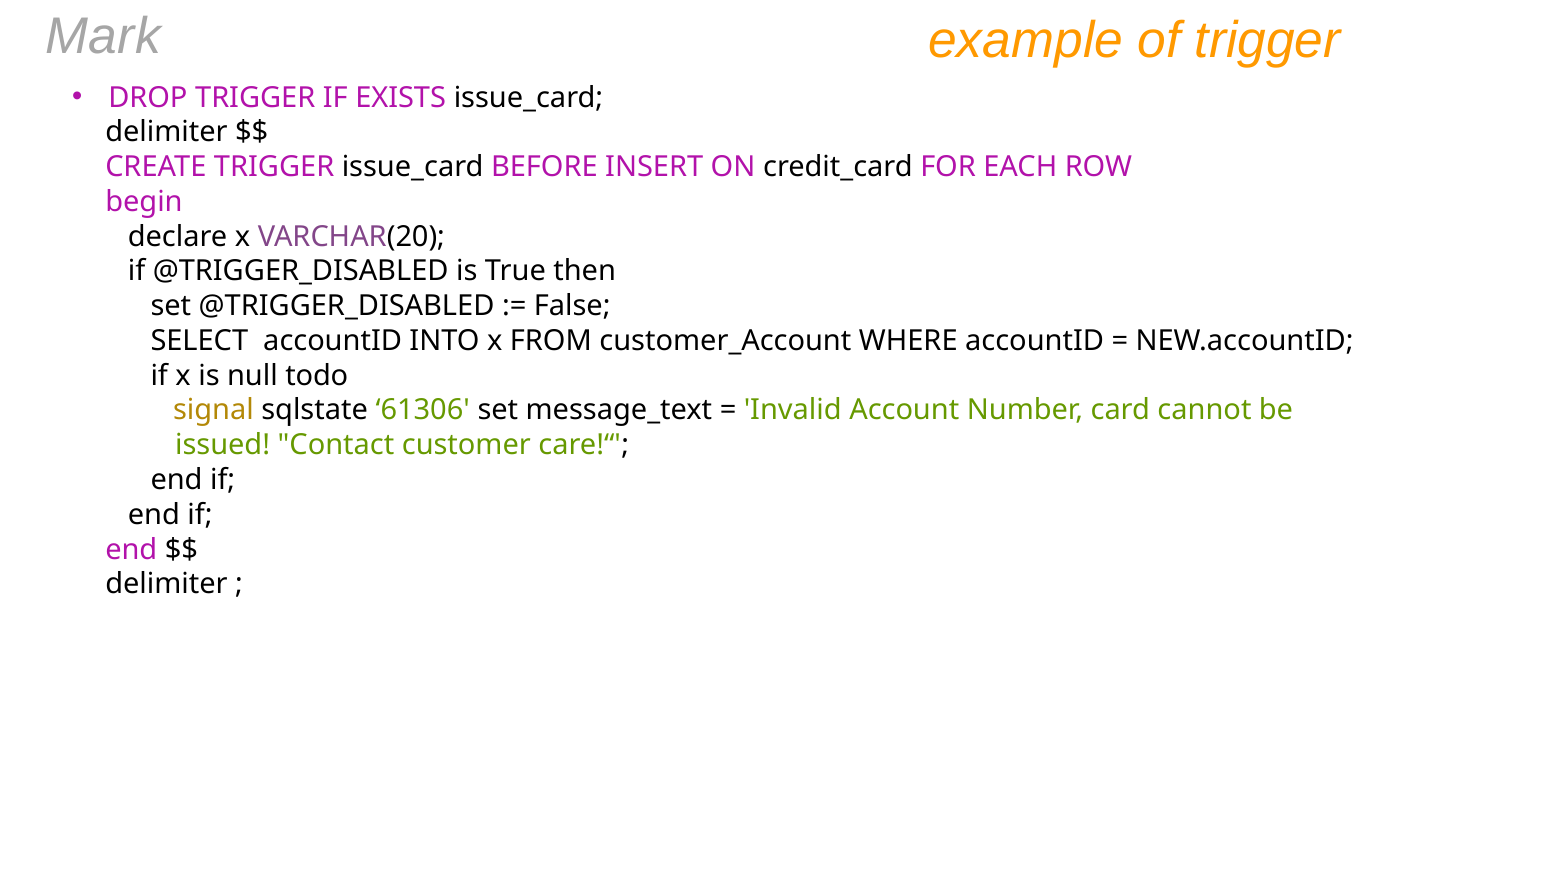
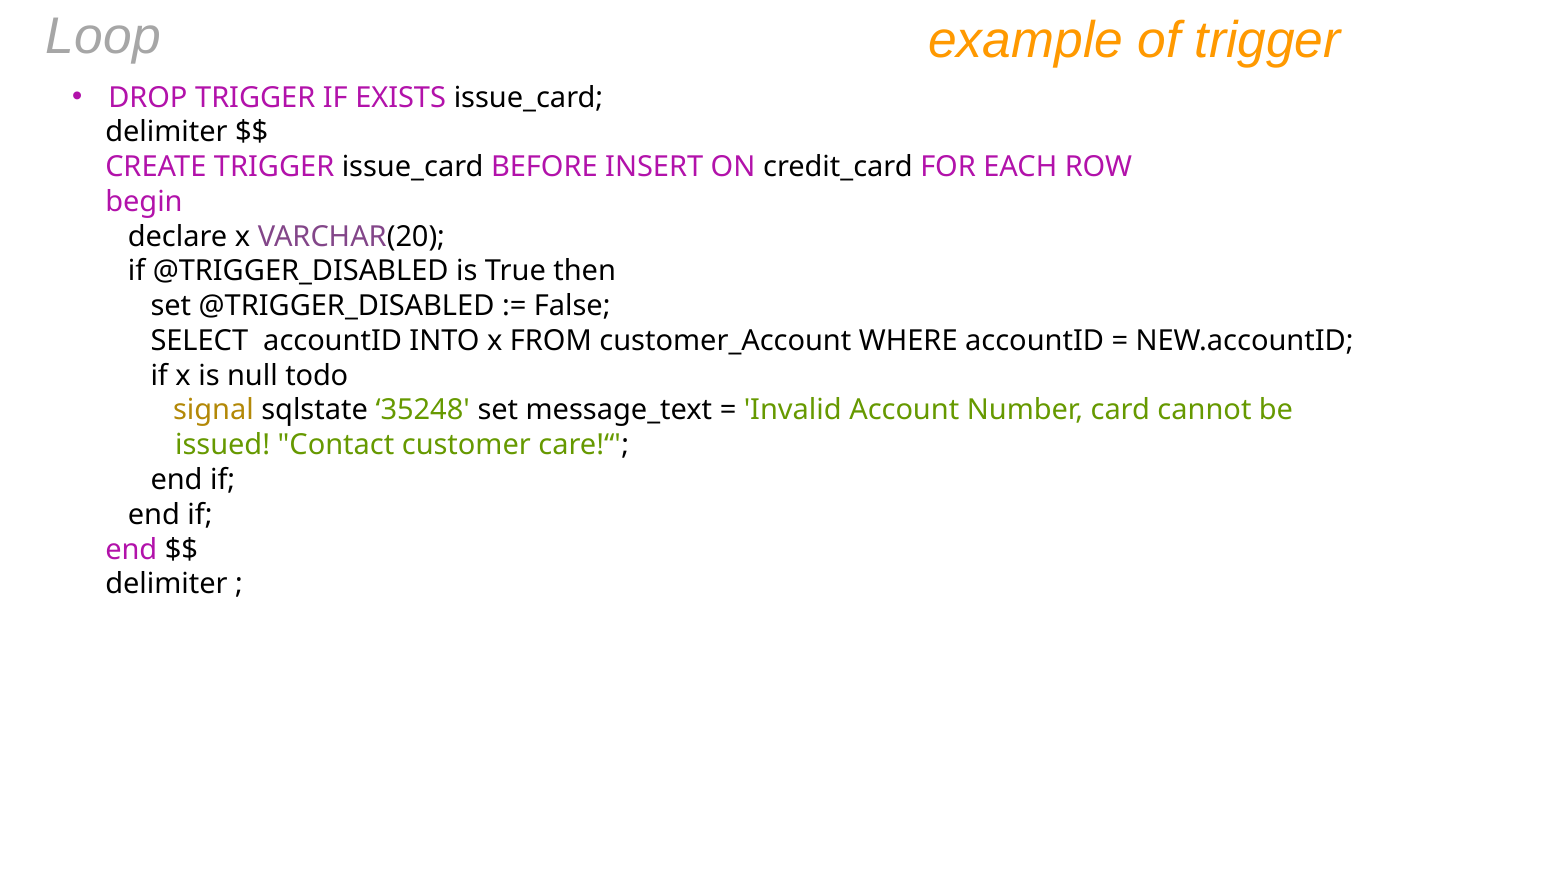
Mark: Mark -> Loop (103, 37)
61306: 61306 -> 35248 (423, 411)
